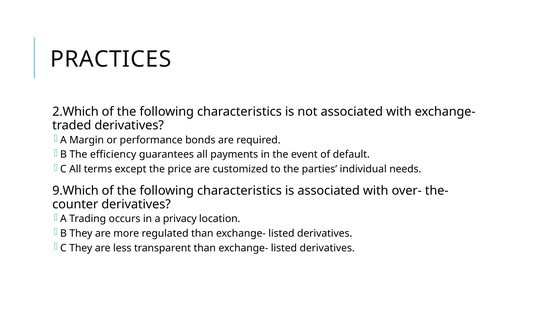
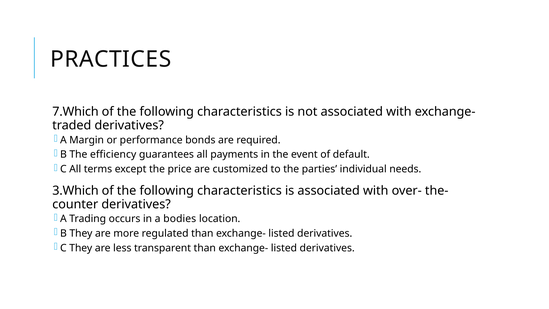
2.Which: 2.Which -> 7.Which (75, 112)
9.Which: 9.Which -> 3.Which (75, 191)
privacy: privacy -> bodies (180, 219)
